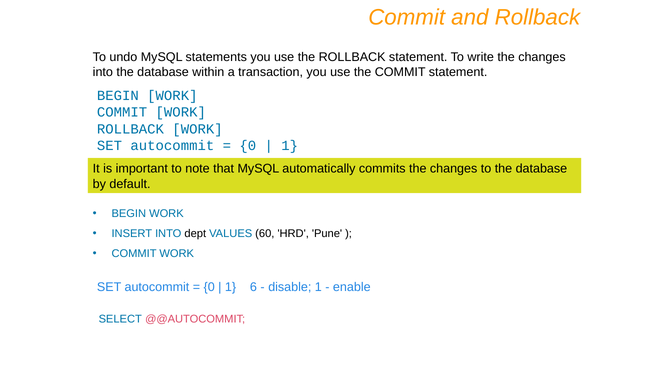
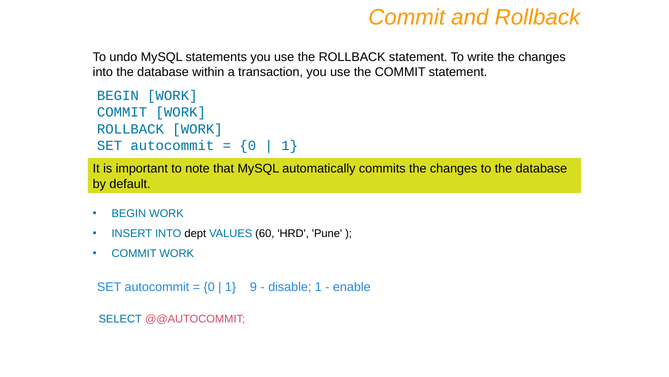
6: 6 -> 9 (253, 287)
